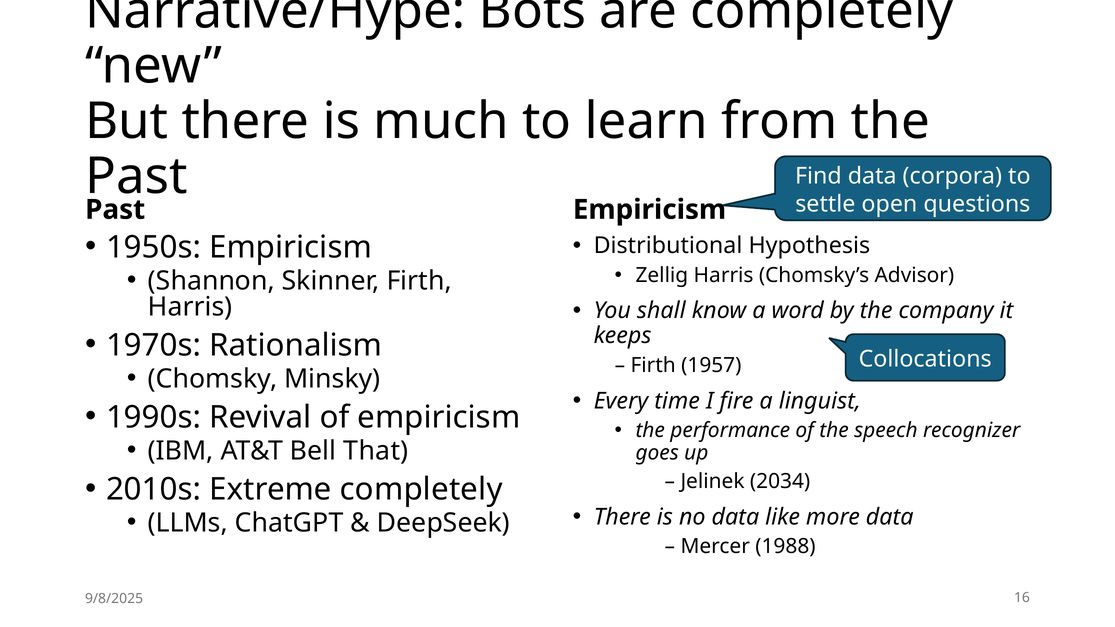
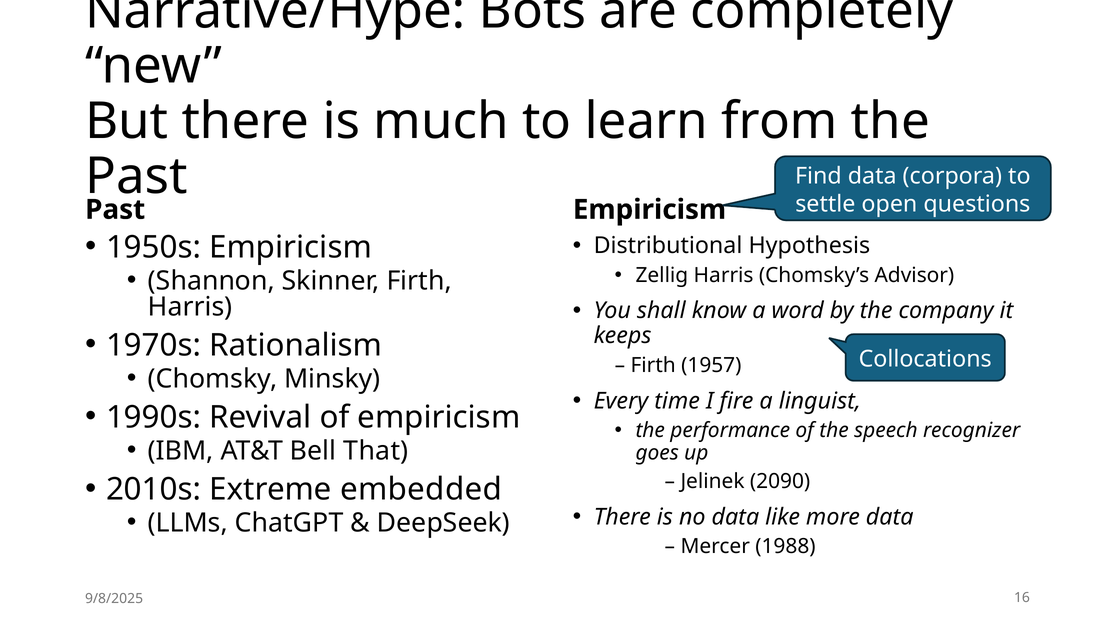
Extreme completely: completely -> embedded (421, 490)
2034: 2034 -> 2090 (780, 482)
